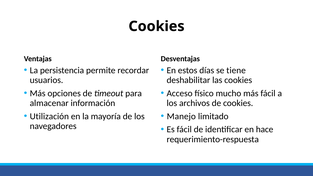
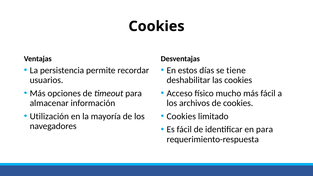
Manejo: Manejo -> Cookies (181, 116)
en hace: hace -> para (265, 129)
